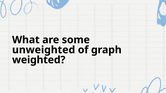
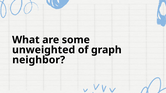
weighted: weighted -> neighbor (39, 60)
